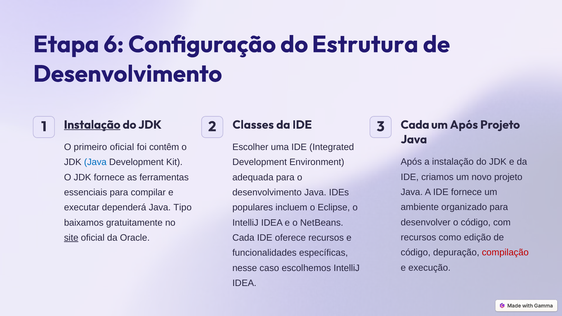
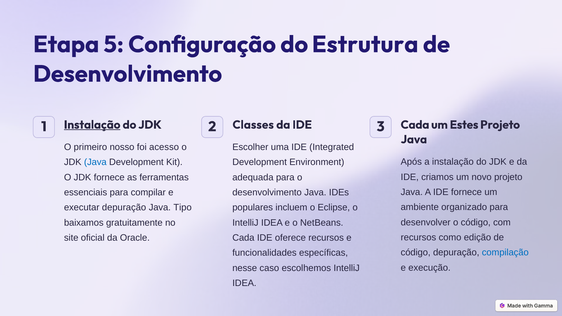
6: 6 -> 5 (114, 44)
um Após: Após -> Estes (464, 125)
primeiro oficial: oficial -> nosso (122, 147)
contêm: contêm -> acesso (164, 147)
executar dependerá: dependerá -> depuração (124, 208)
site underline: present -> none (71, 238)
compilação colour: red -> blue (505, 253)
